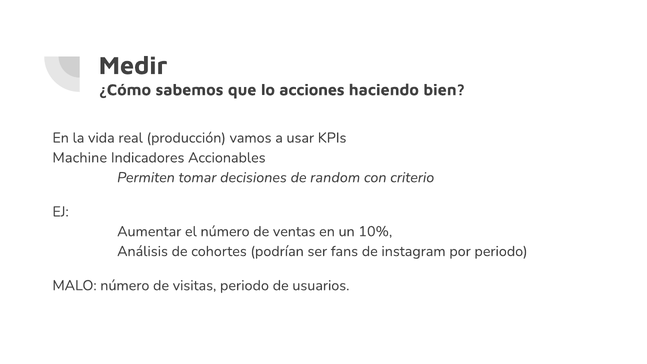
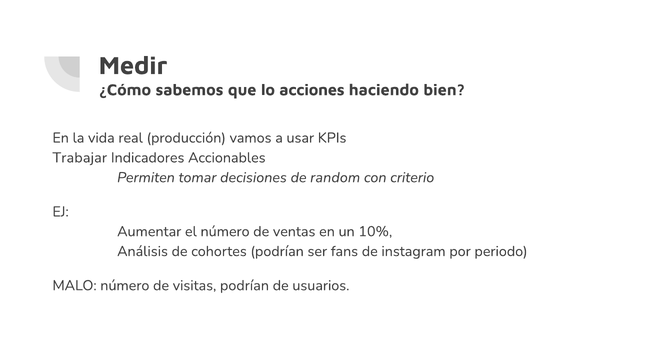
Machine: Machine -> Trabajar (80, 158)
visitas periodo: periodo -> podrían (244, 285)
